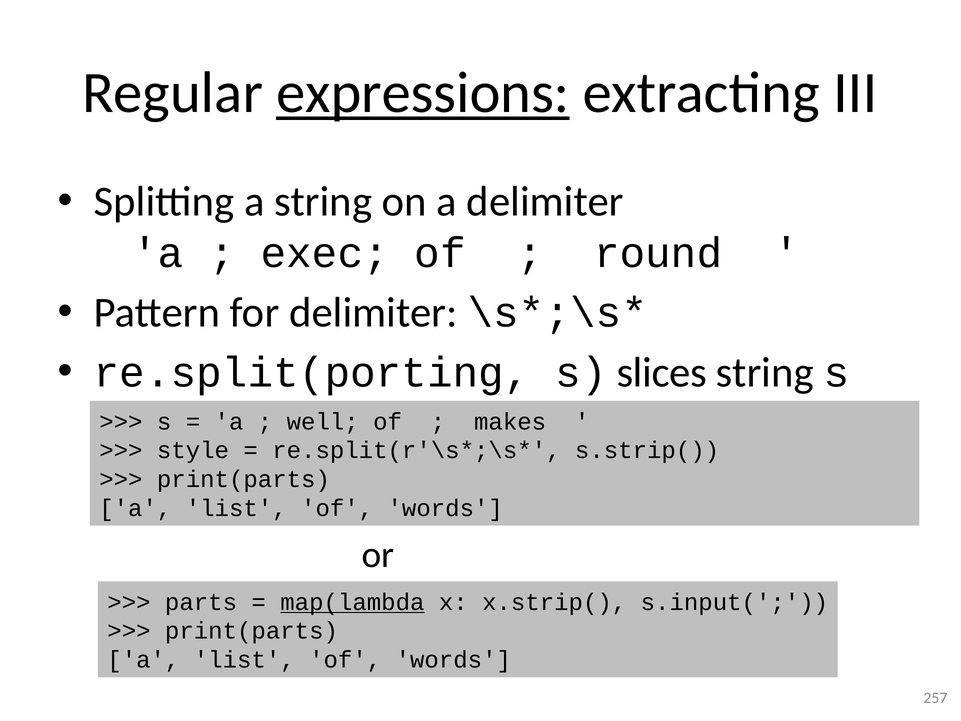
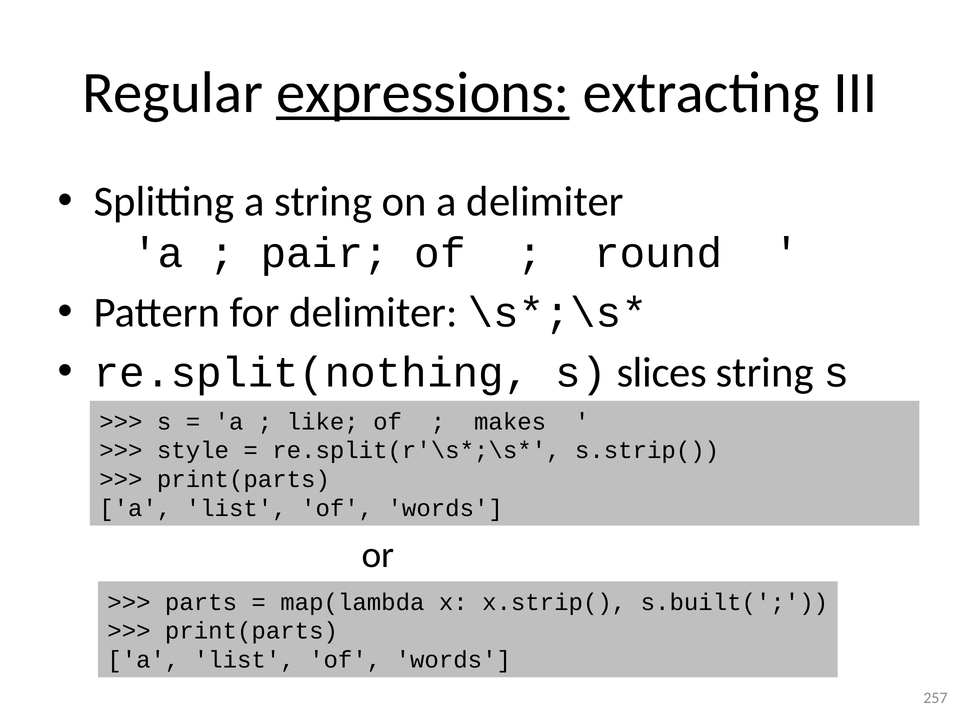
exec: exec -> pair (325, 253)
re.split(porting: re.split(porting -> re.split(nothing (312, 372)
well: well -> like (323, 421)
map(lambda underline: present -> none (352, 602)
s.input(: s.input( -> s.built( (734, 602)
